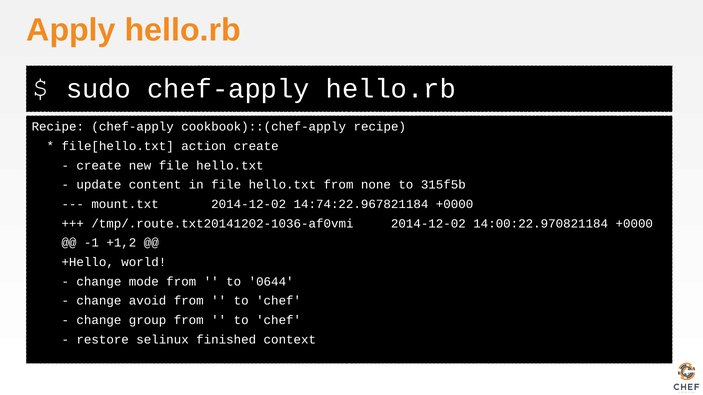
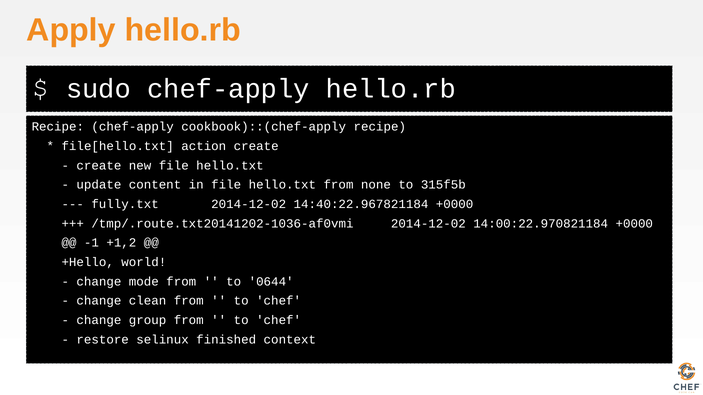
mount.txt: mount.txt -> fully.txt (125, 204)
14:74:22.967821184: 14:74:22.967821184 -> 14:40:22.967821184 (361, 204)
avoid: avoid -> clean (148, 301)
